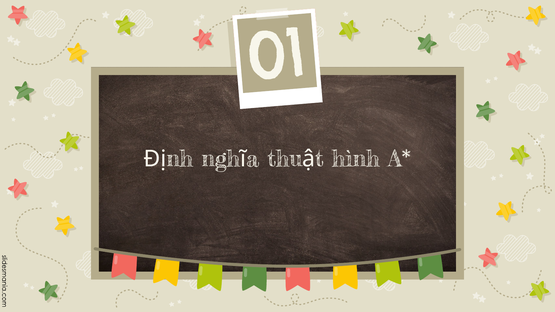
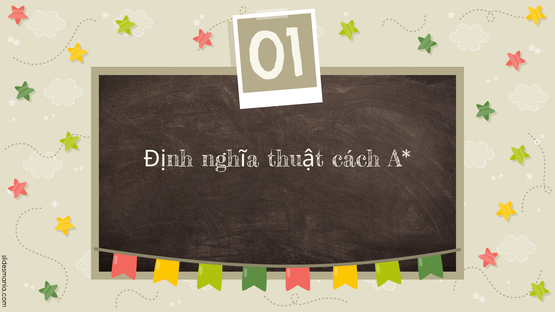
hình: hình -> cách (356, 159)
